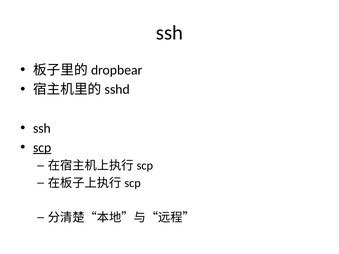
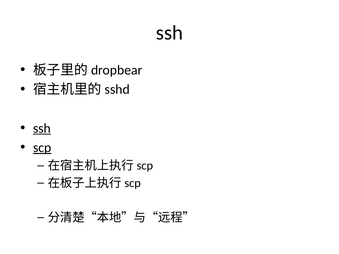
ssh underline: none -> present (42, 128)
